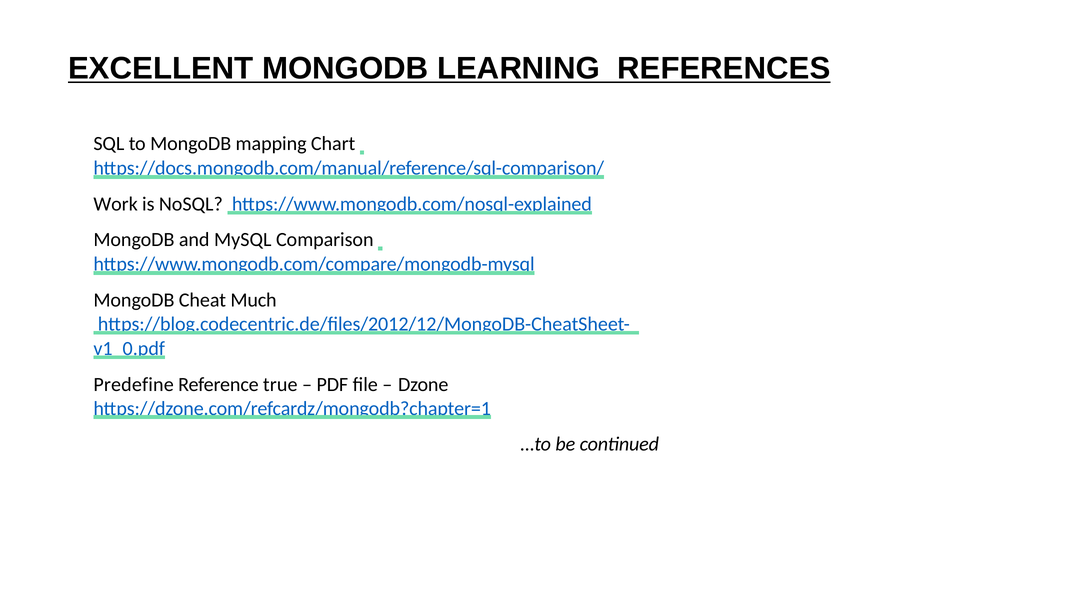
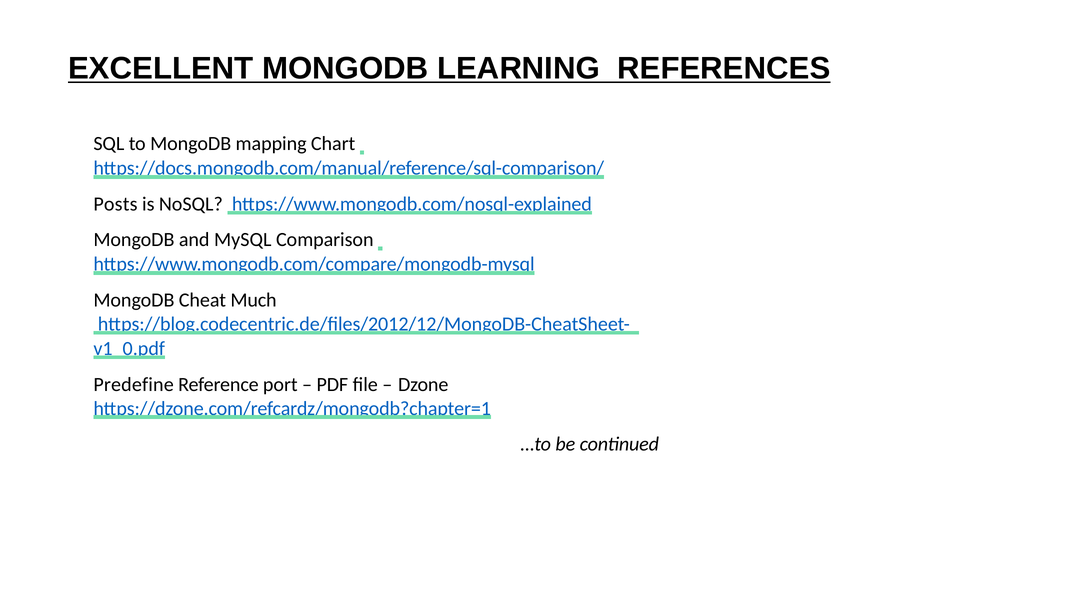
Work: Work -> Posts (115, 204)
true: true -> port (280, 384)
